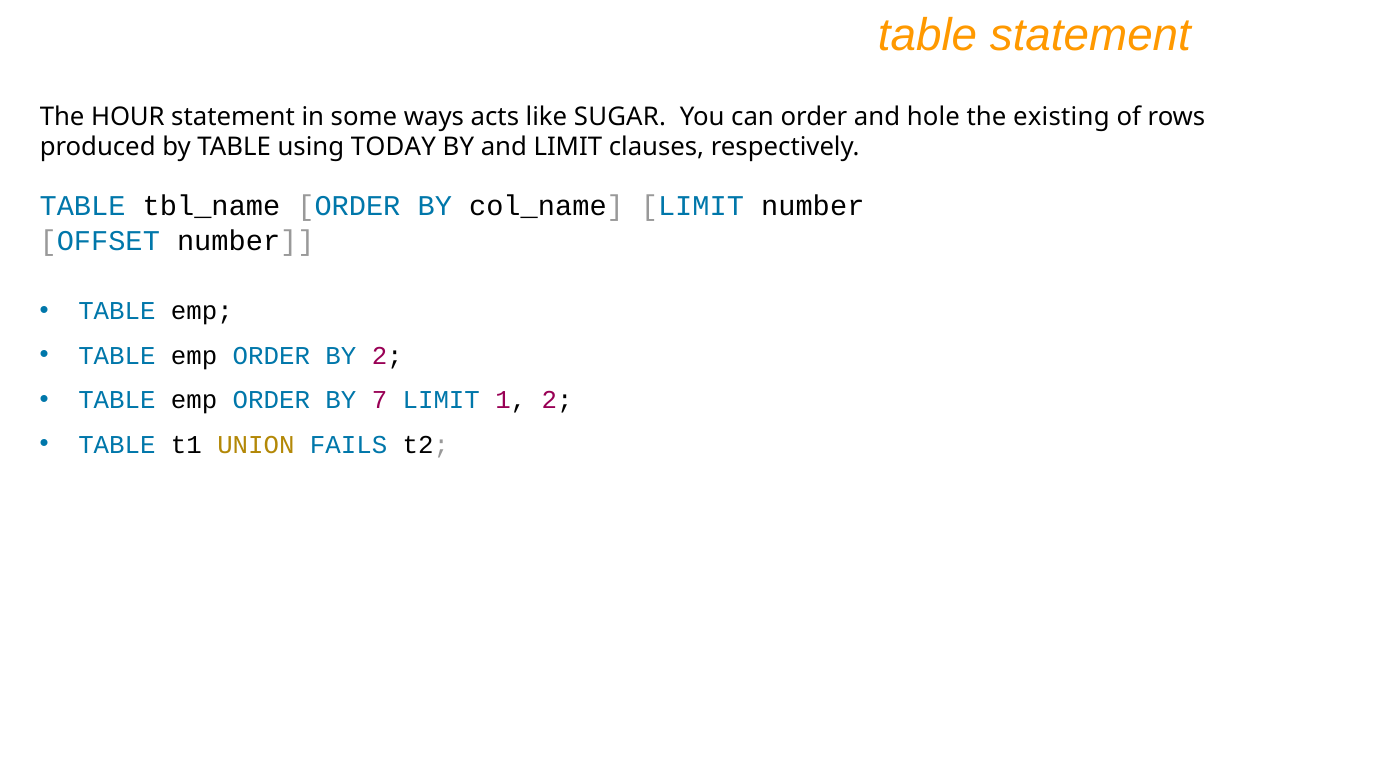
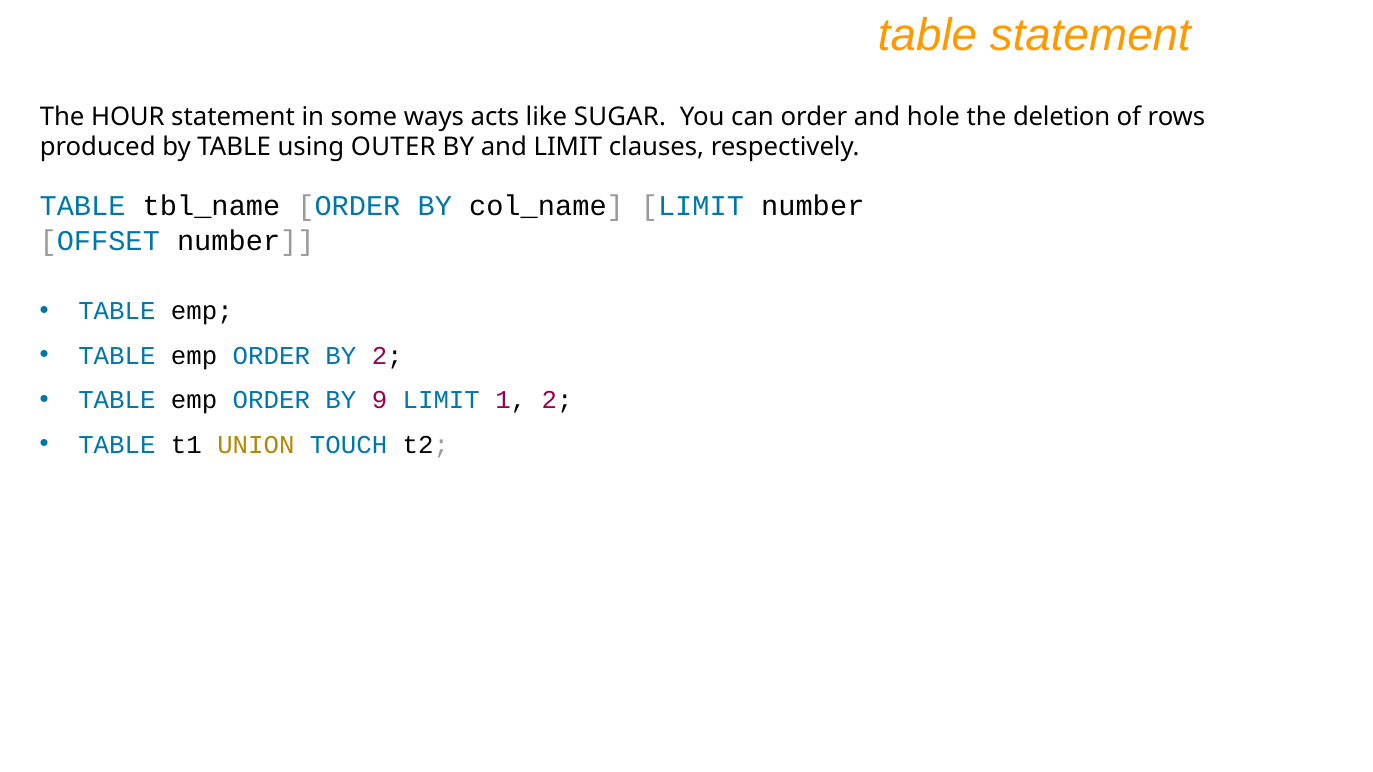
existing: existing -> deletion (1062, 117)
TODAY: TODAY -> OUTER (393, 148)
7: 7 -> 9 (379, 400)
FAILS: FAILS -> TOUCH (349, 445)
